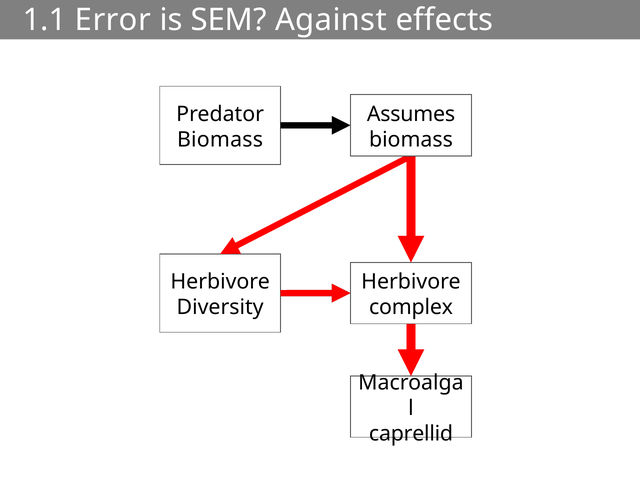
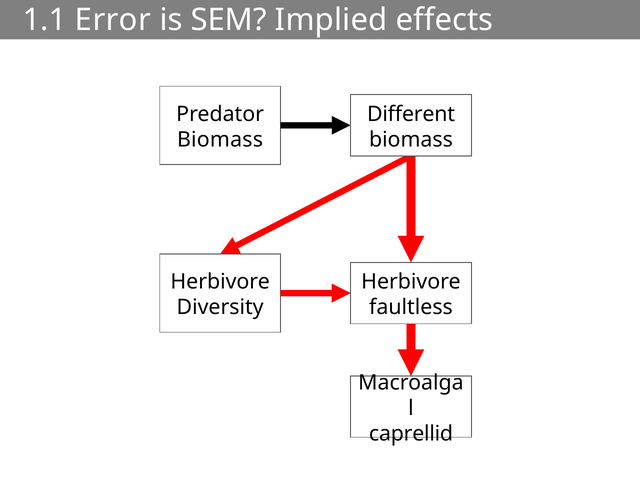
Against: Against -> Implied (331, 20)
Assumes: Assumes -> Different (411, 114)
complex: complex -> faultless (411, 307)
